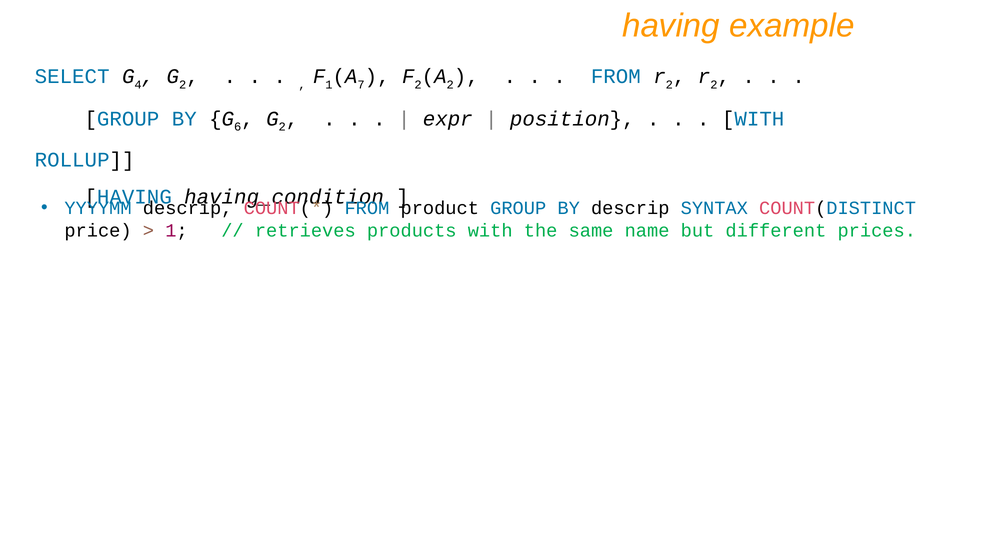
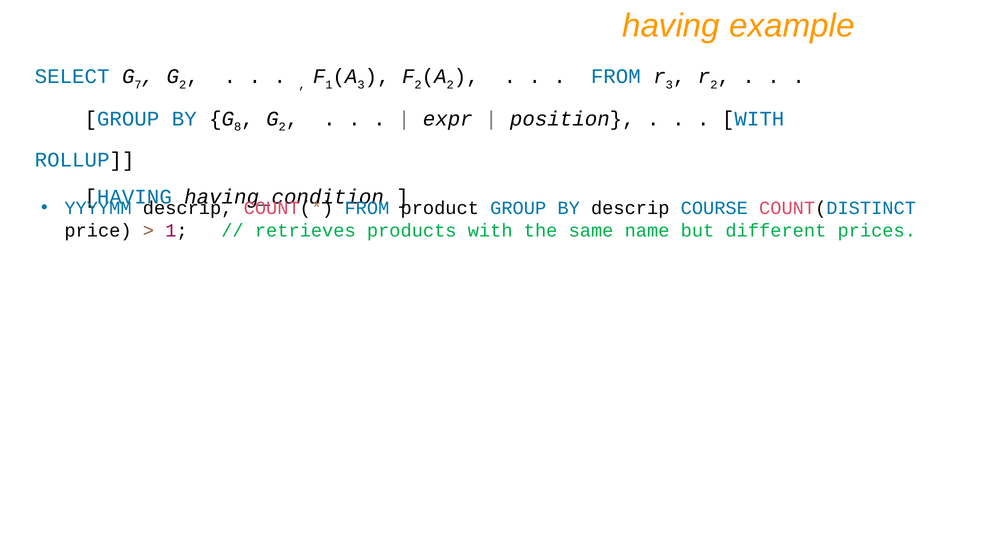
4: 4 -> 7 (138, 85)
7: 7 -> 3 (361, 85)
2: 2 -> 3 (669, 85)
6: 6 -> 8 (238, 127)
SYNTAX: SYNTAX -> COURSE (714, 208)
